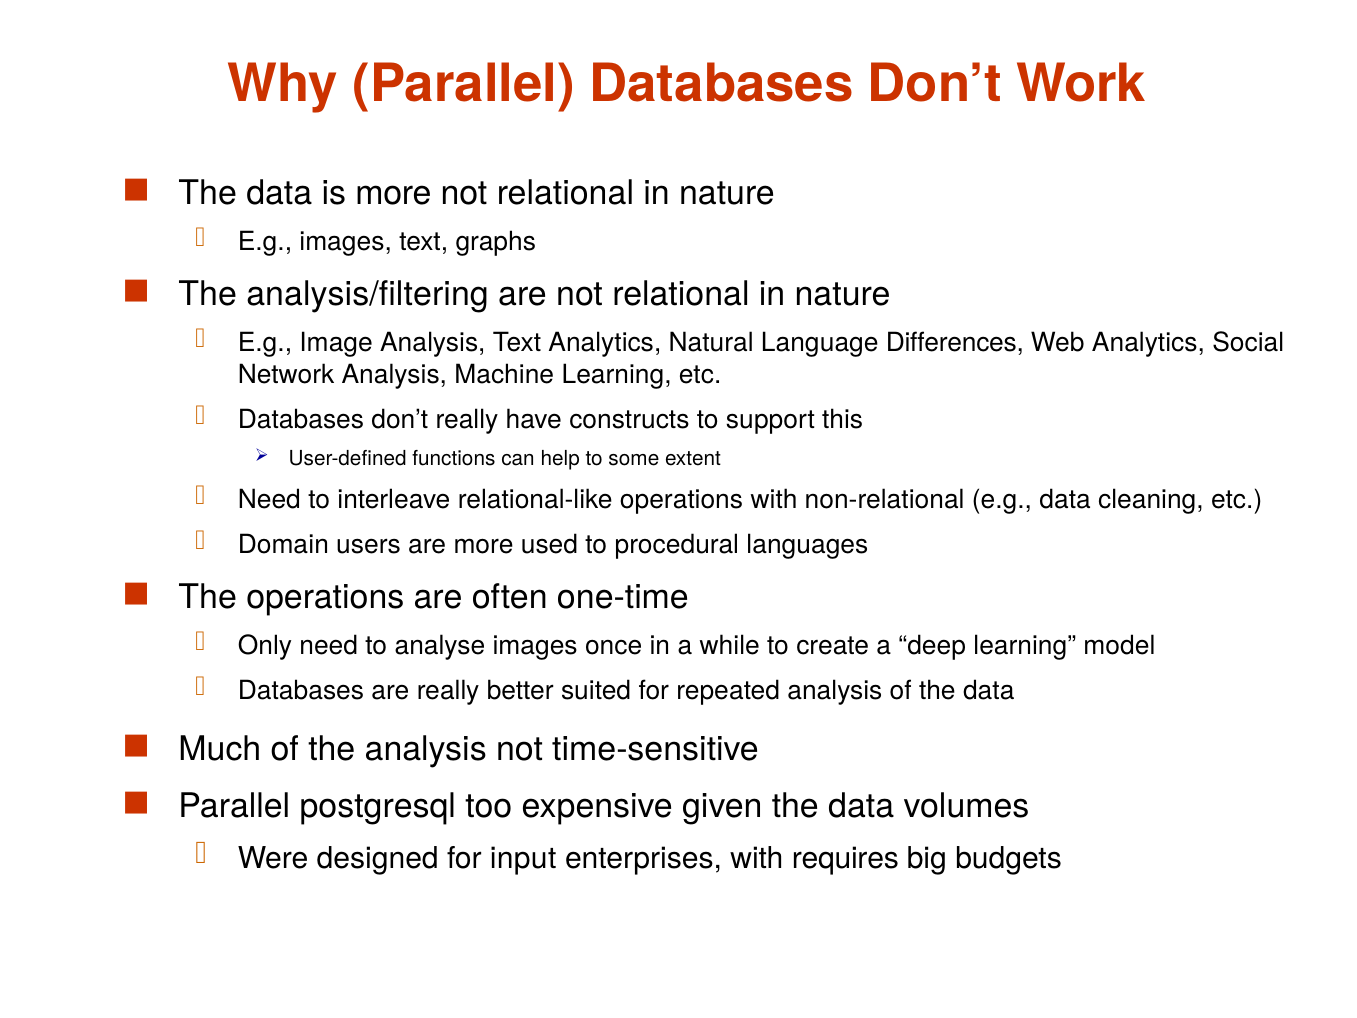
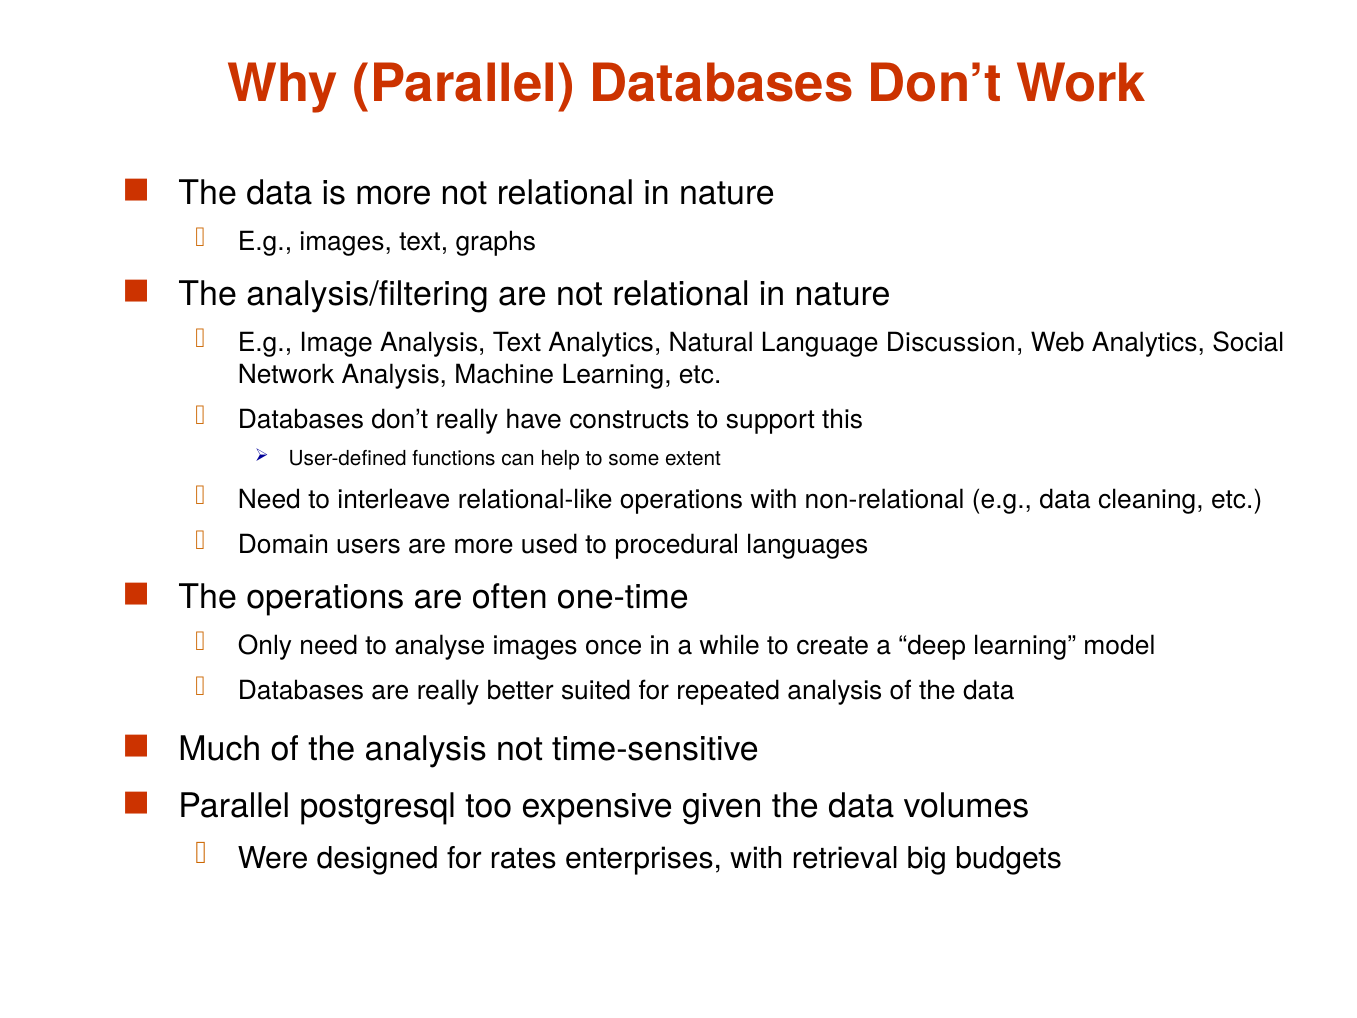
Differences: Differences -> Discussion (955, 343)
input: input -> rates (523, 858)
requires: requires -> retrieval (845, 858)
